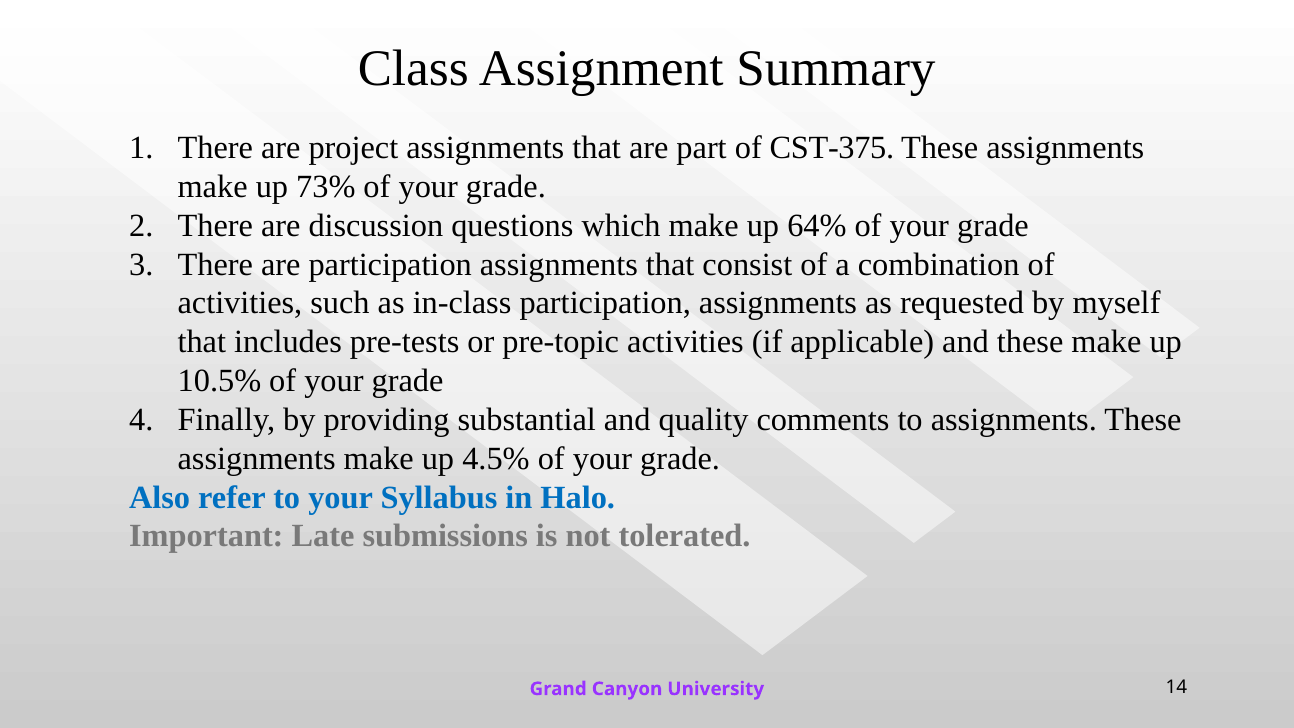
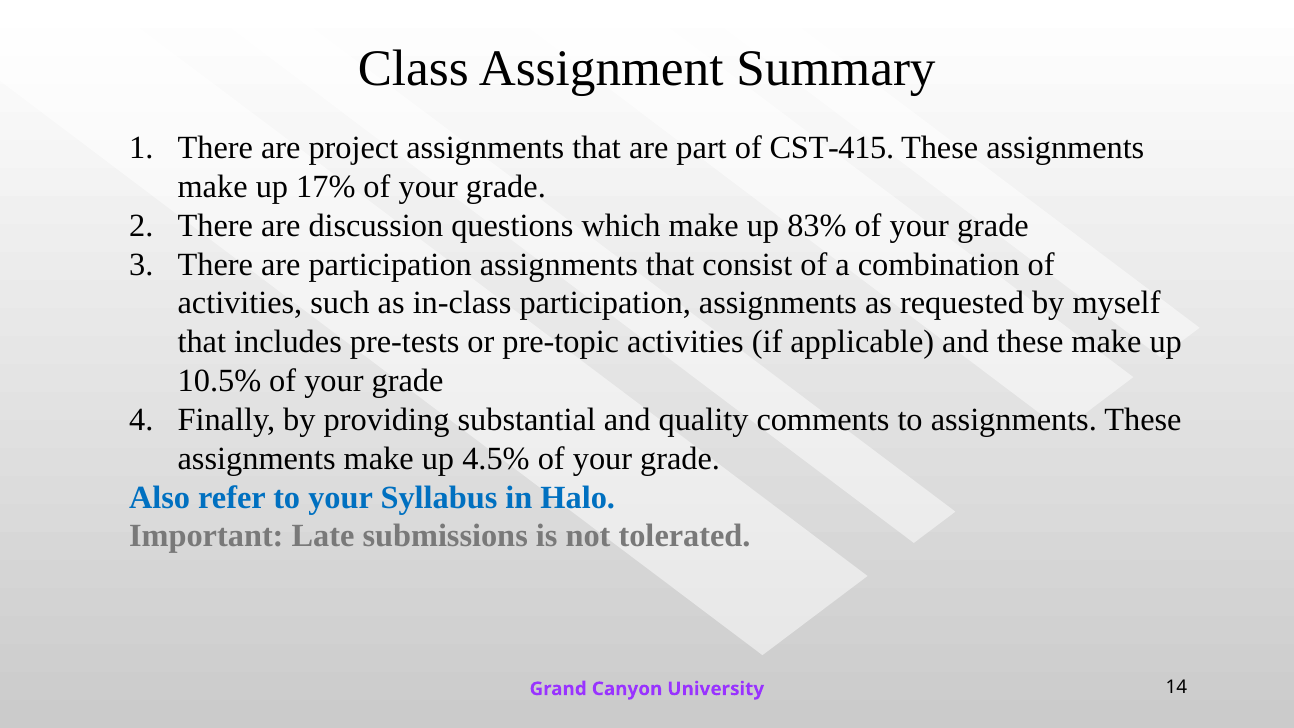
CST-375: CST-375 -> CST-415 (832, 148)
73%: 73% -> 17% (326, 187)
64%: 64% -> 83% (817, 226)
